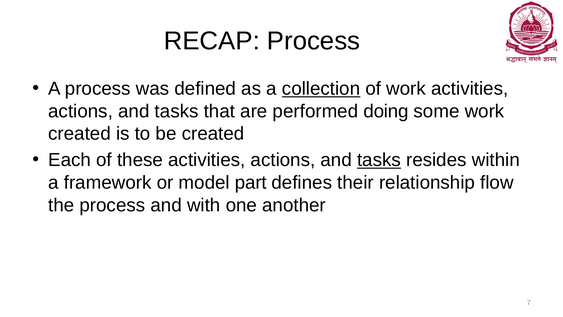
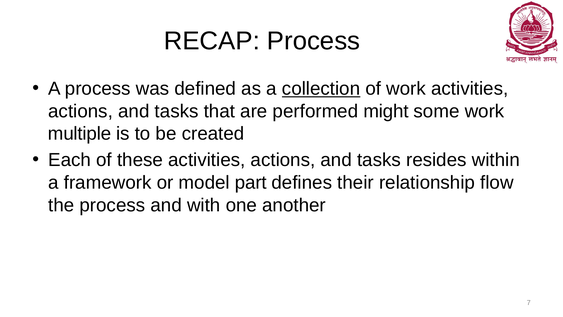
doing: doing -> might (386, 111)
created: created -> multiple (80, 134)
tasks underline: present -> none (379, 160)
